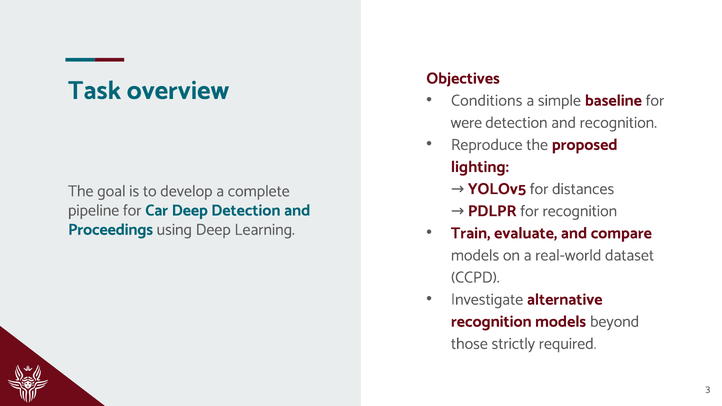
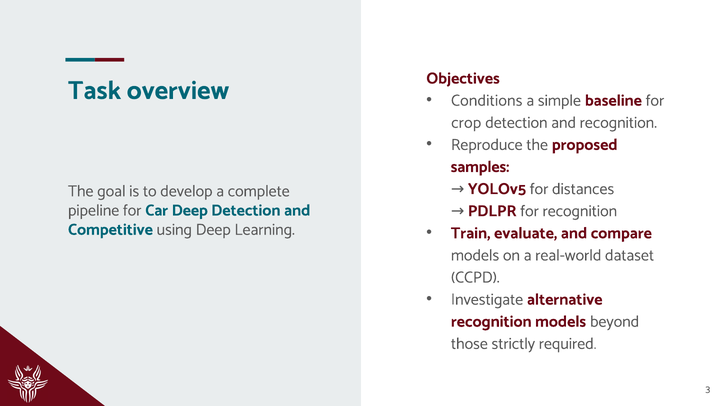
were: were -> crop (466, 123)
lighting: lighting -> samples (480, 167)
Proceedings: Proceedings -> Competitive (110, 230)
